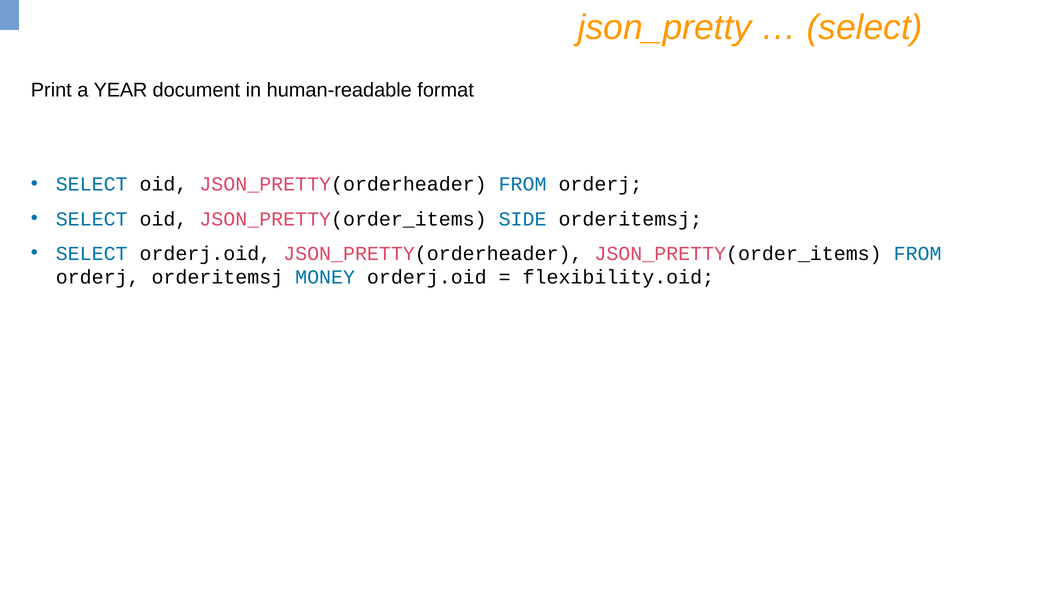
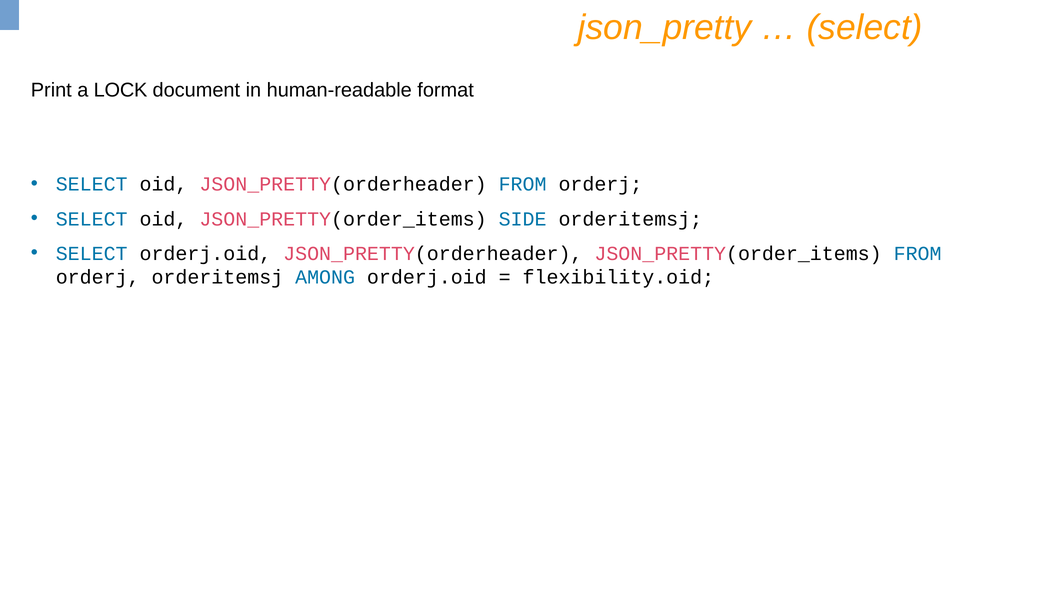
YEAR: YEAR -> LOCK (121, 90)
MONEY: MONEY -> AMONG (325, 278)
